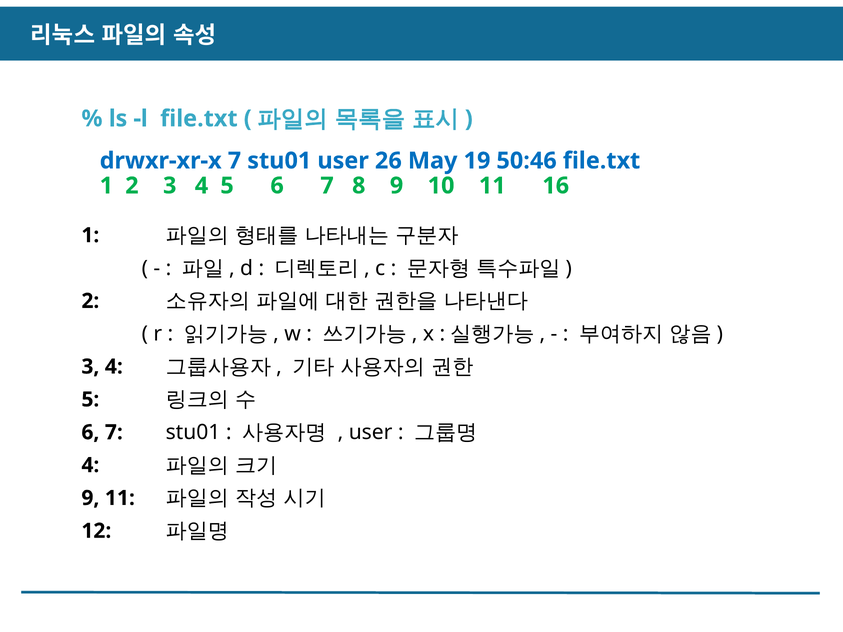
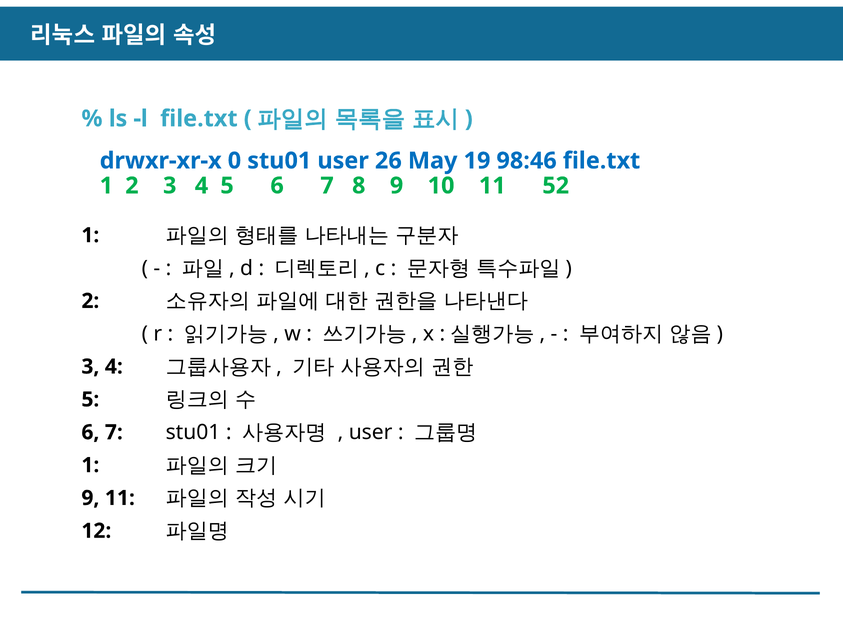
drwxr-xr-x 7: 7 -> 0 (234, 161)
50:46: 50:46 -> 98:46 (527, 161)
16: 16 -> 52 (556, 186)
4: 4 -> 1 (90, 465)
